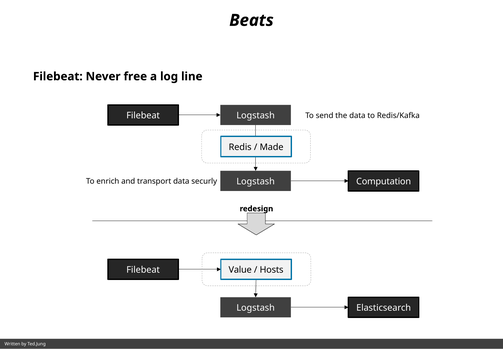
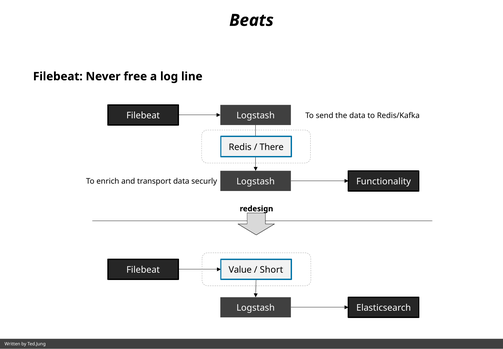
Made: Made -> There (272, 147)
Computation: Computation -> Functionality (384, 181)
Hosts: Hosts -> Short (271, 269)
